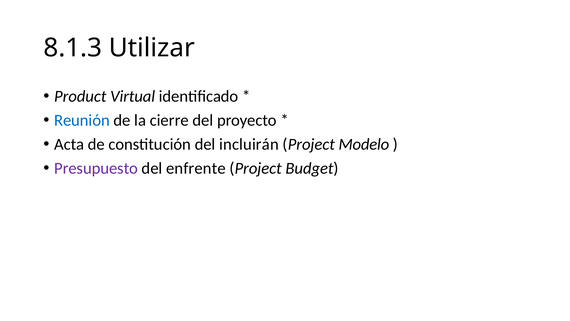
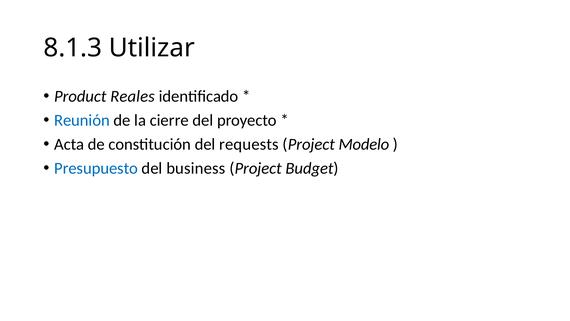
Virtual: Virtual -> Reales (133, 96)
incluirán: incluirán -> requests (249, 144)
Presupuesto colour: purple -> blue (96, 168)
enfrente: enfrente -> business (196, 168)
